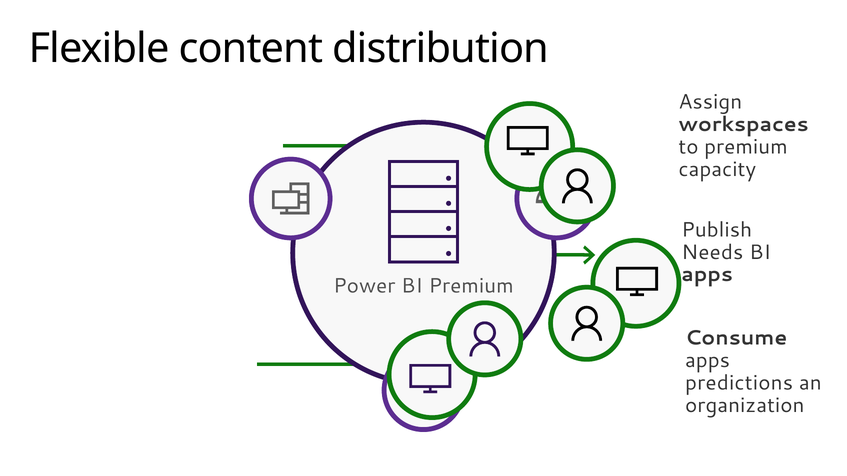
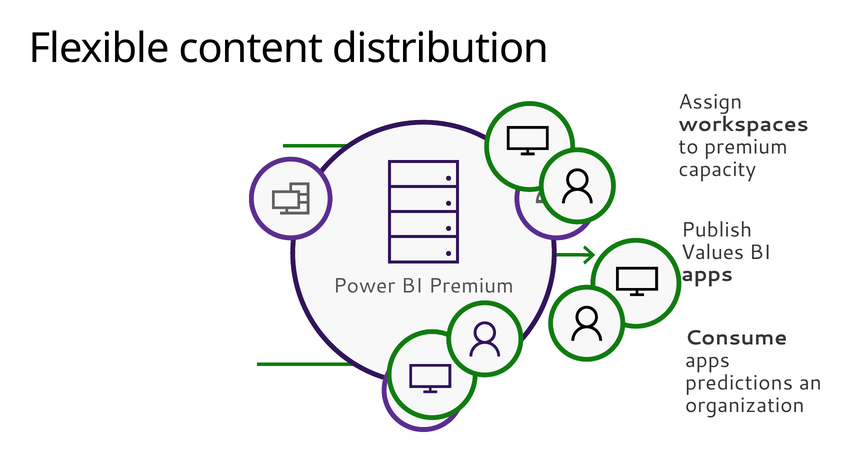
Needs: Needs -> Values (713, 252)
